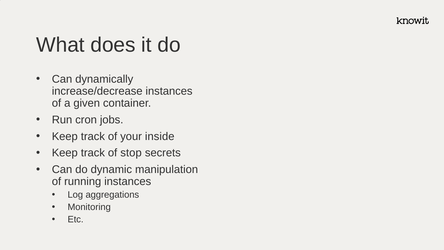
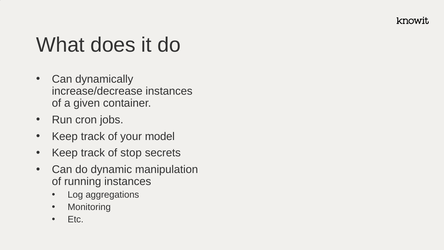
inside: inside -> model (160, 136)
